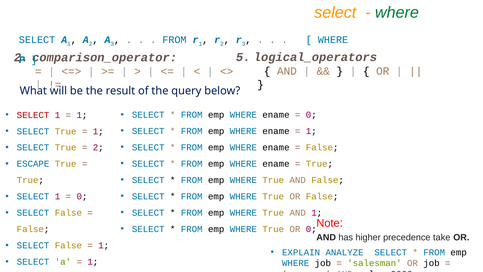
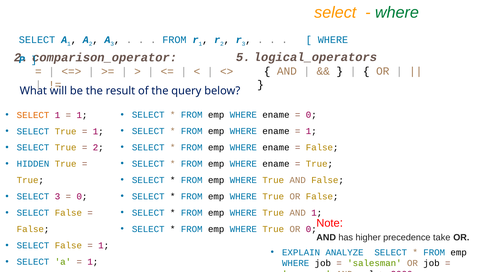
SELECT colour: red -> orange (33, 115)
ESCAPE: ESCAPE -> HIDDEN (33, 164)
1: 1 -> 3 (57, 196)
